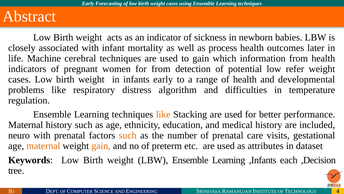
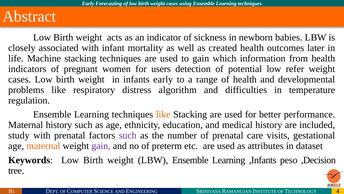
process: process -> created (223, 48)
Machine cerebral: cerebral -> stacking (80, 58)
for from: from -> users (161, 69)
neuro: neuro -> study (19, 135)
such colour: orange -> purple (128, 135)
gain colour: orange -> purple (101, 146)
each: each -> peso (289, 160)
